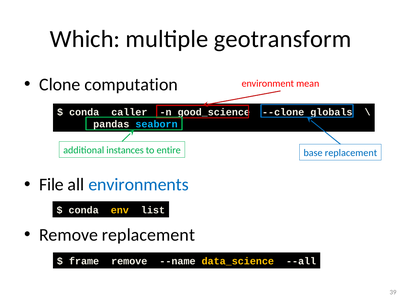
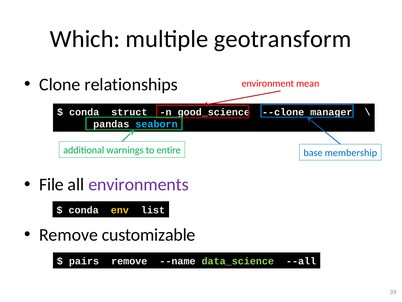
computation: computation -> relationships (131, 84)
caller: caller -> struct (129, 112)
globals: globals -> manager (331, 112)
instances: instances -> warnings (125, 150)
base replacement: replacement -> membership (351, 153)
environments colour: blue -> purple (139, 184)
Remove replacement: replacement -> customizable (149, 234)
frame: frame -> pairs (84, 261)
data_science colour: yellow -> light green (238, 261)
